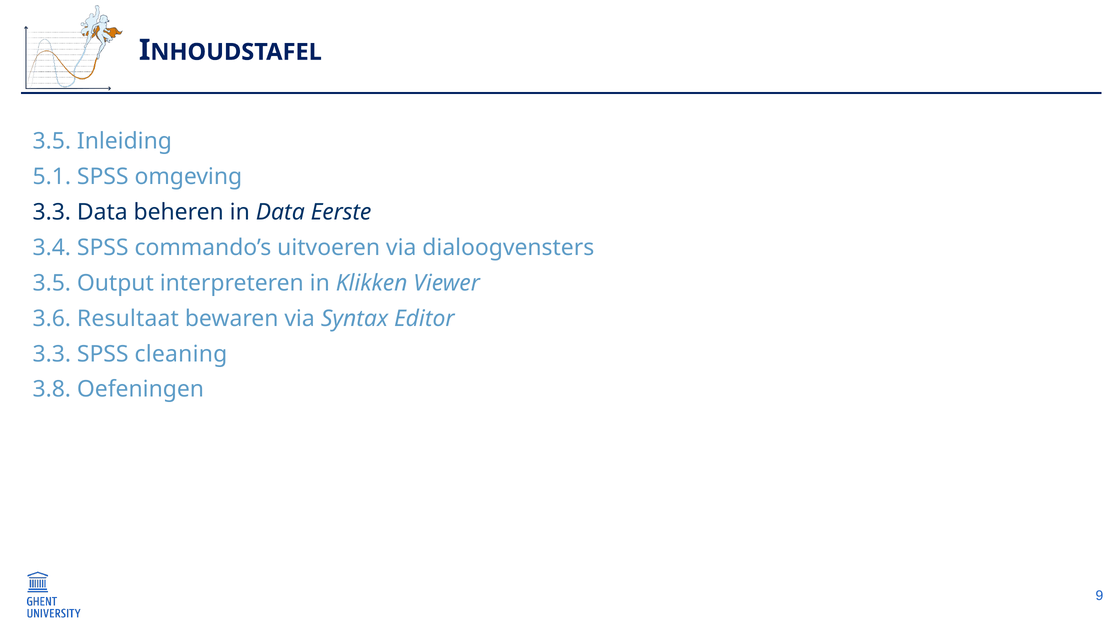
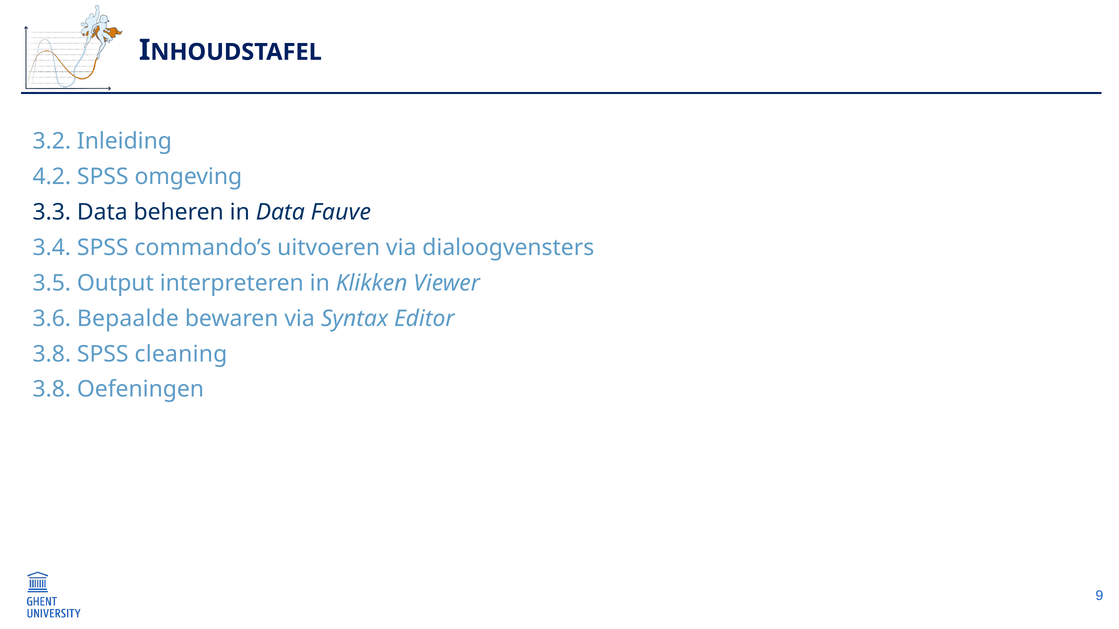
3.5: 3.5 -> 3.2 (52, 141)
5.1: 5.1 -> 4.2 (52, 177)
Eerste: Eerste -> Fauve (341, 212)
Resultaat: Resultaat -> Bepaalde (128, 319)
3.3: 3.3 -> 3.8 (52, 354)
